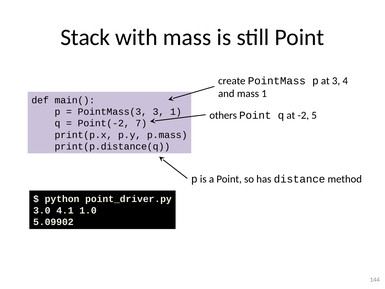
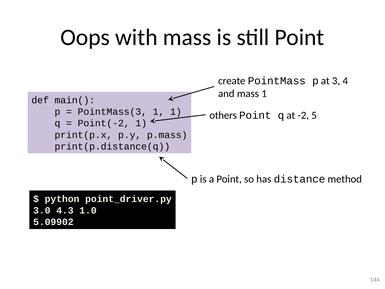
Stack: Stack -> Oops (85, 37)
PointMass(3 3: 3 -> 1 (159, 112)
Point(-2 7: 7 -> 1 (141, 123)
4.1: 4.1 -> 4.3 (65, 210)
